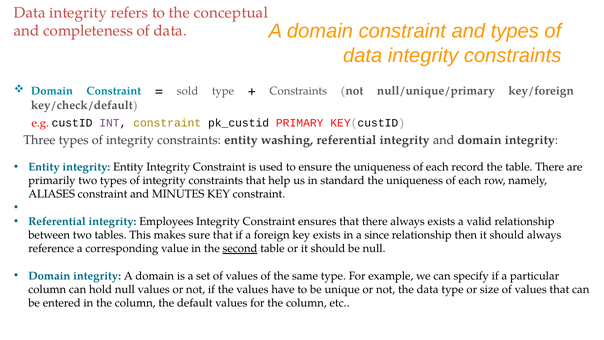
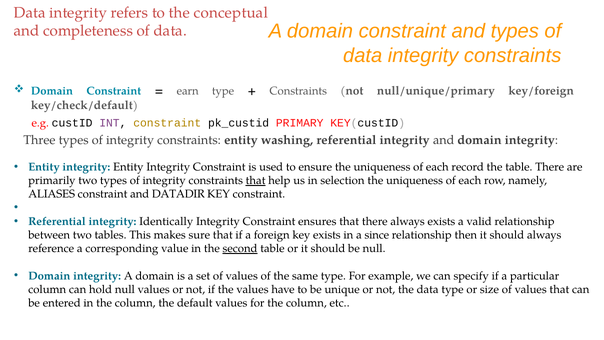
sold: sold -> earn (188, 91)
that underline: none -> present (256, 180)
standard: standard -> selection (342, 180)
MINUTES: MINUTES -> DATADIR (178, 194)
Employees: Employees -> Identically (166, 221)
